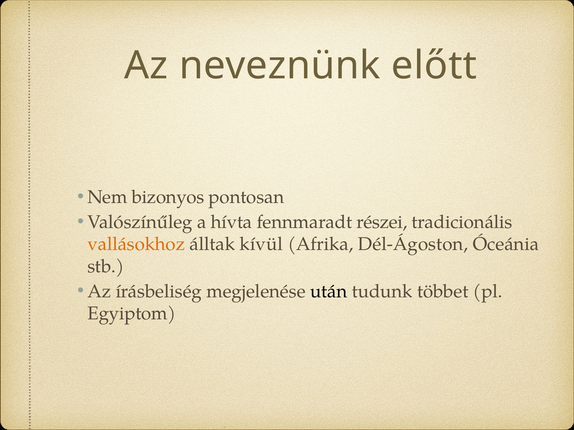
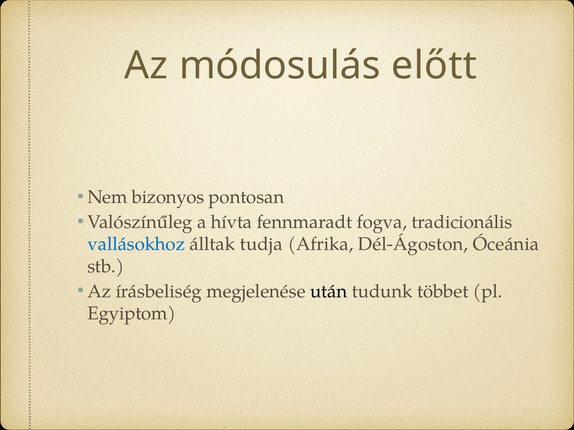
neveznünk: neveznünk -> módosulás (280, 66)
részei: részei -> fogva (382, 222)
vallásokhoz colour: orange -> blue (136, 244)
kívül: kívül -> tudja (261, 244)
